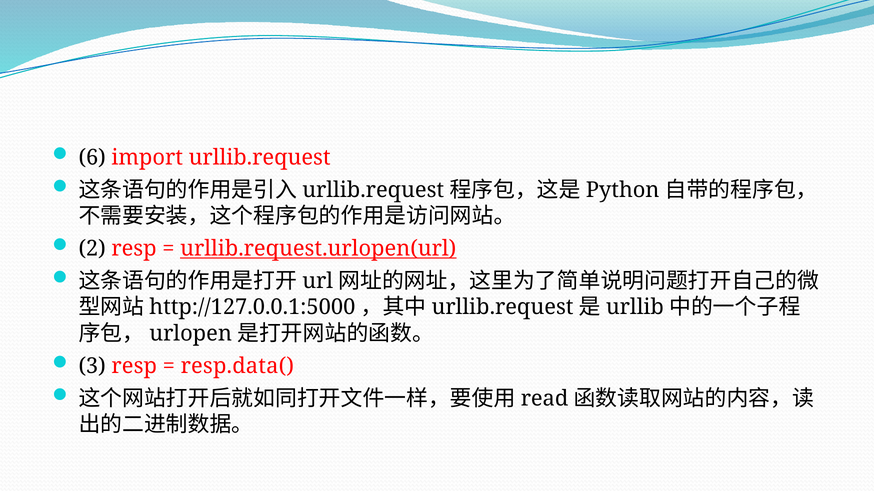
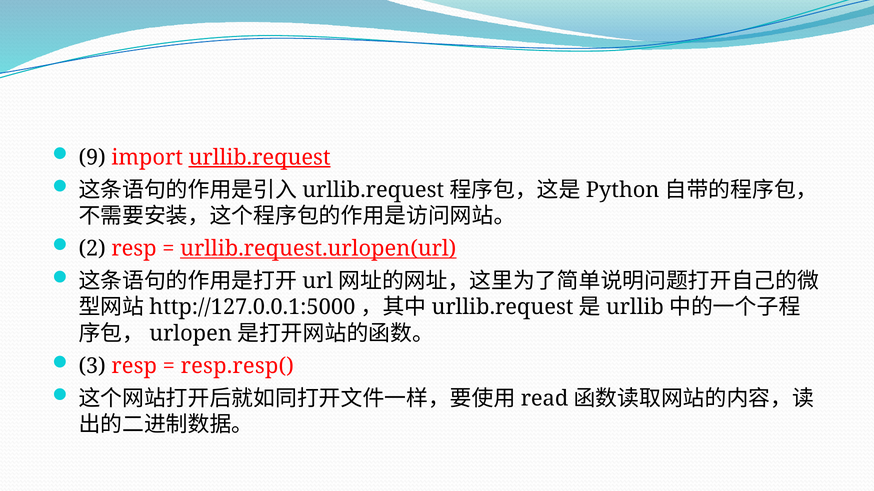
6: 6 -> 9 (92, 158)
urllib.request underline: none -> present (260, 158)
resp.data(: resp.data( -> resp.resp( (237, 366)
